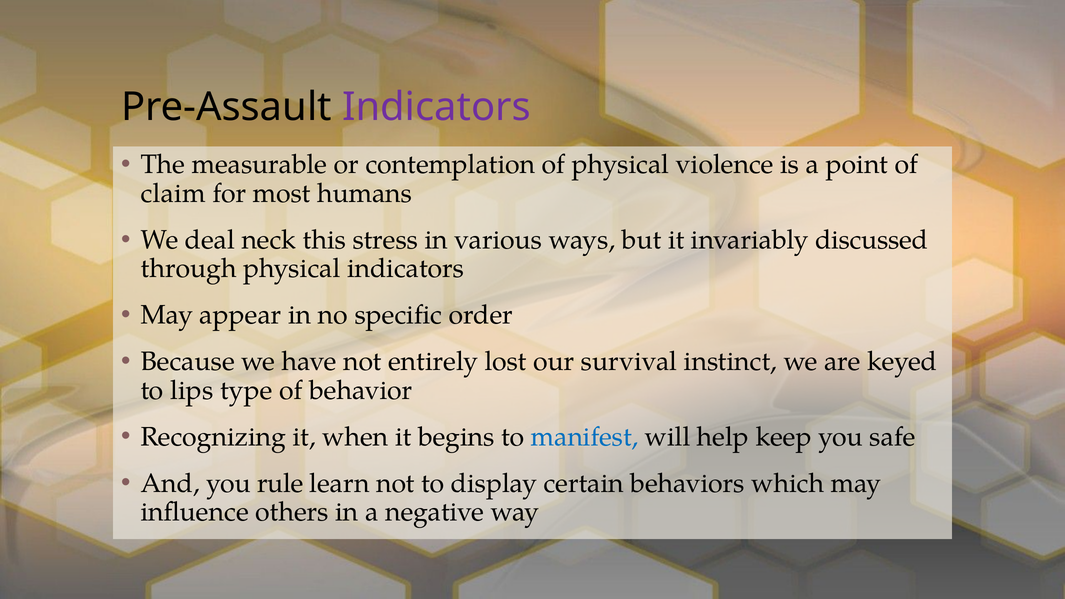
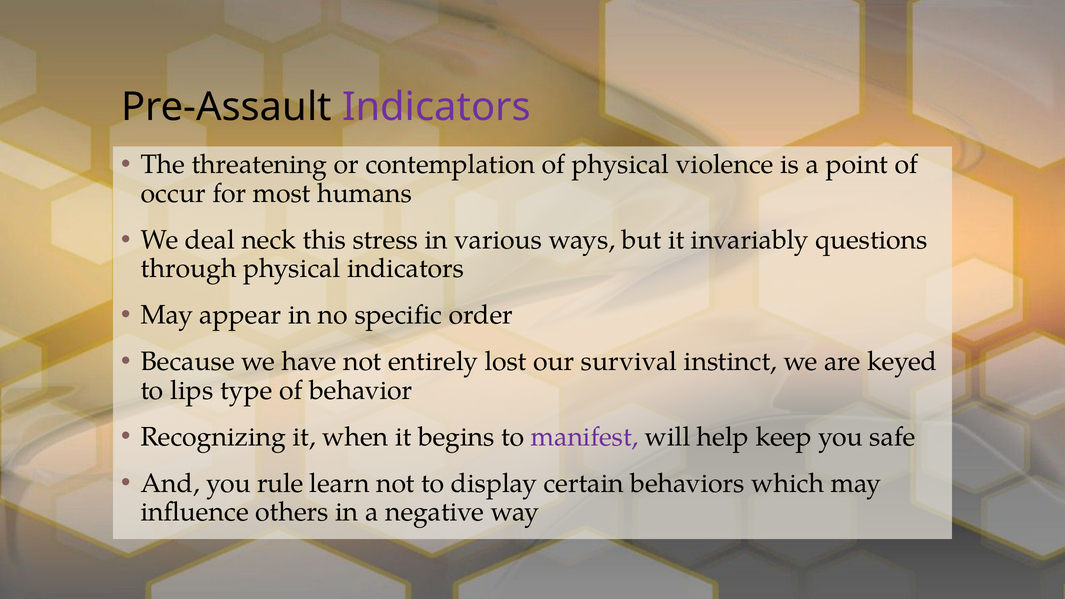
measurable: measurable -> threatening (259, 165)
claim: claim -> occur (173, 193)
discussed: discussed -> questions (871, 240)
manifest colour: blue -> purple (585, 437)
